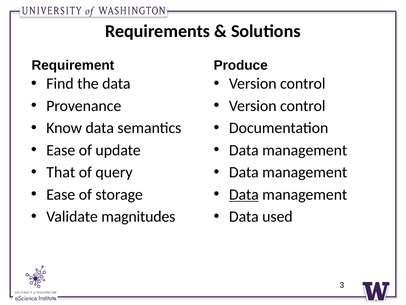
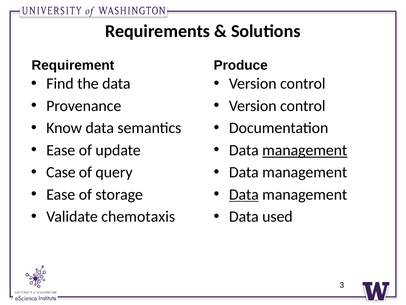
management underline: none -> present (305, 150)
That: That -> Case (61, 172)
magnitudes: magnitudes -> chemotaxis (138, 216)
